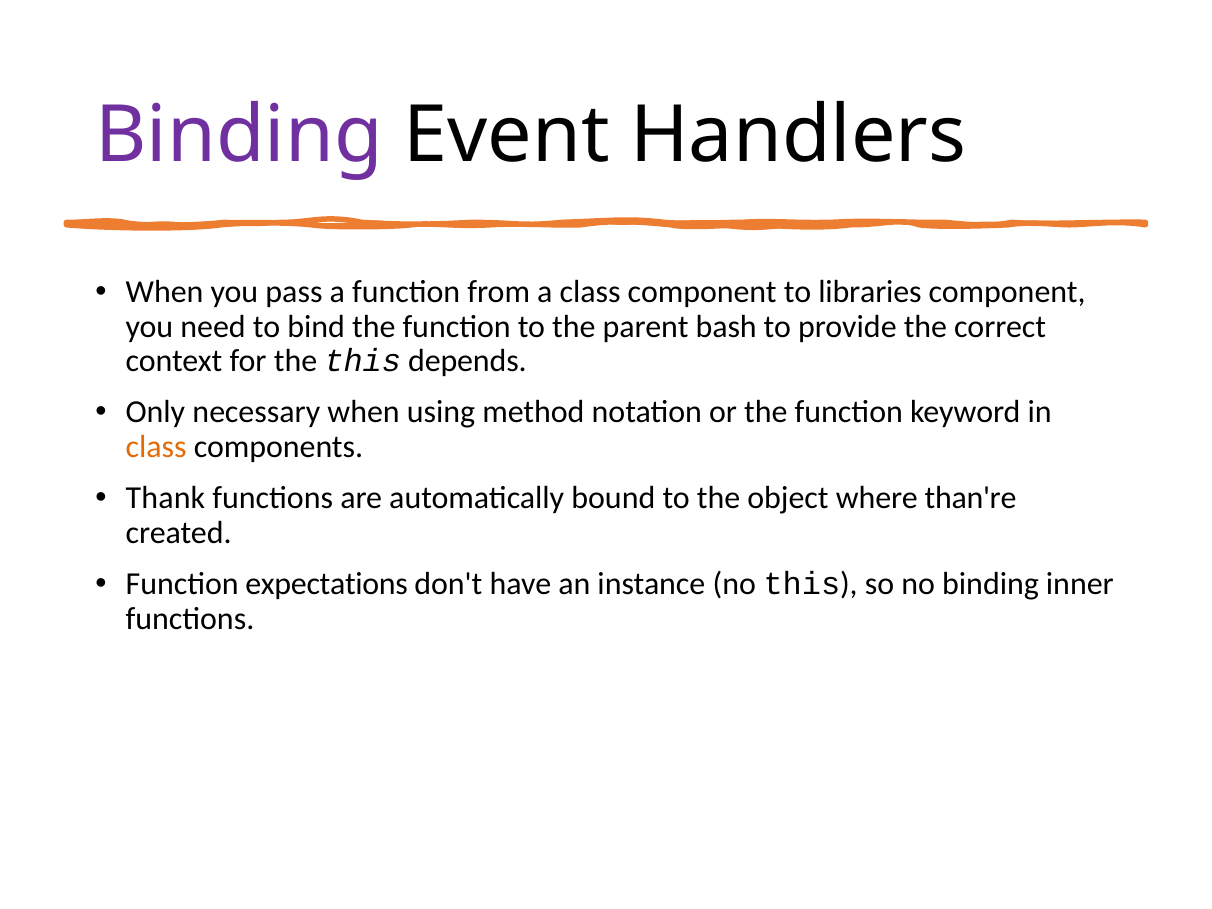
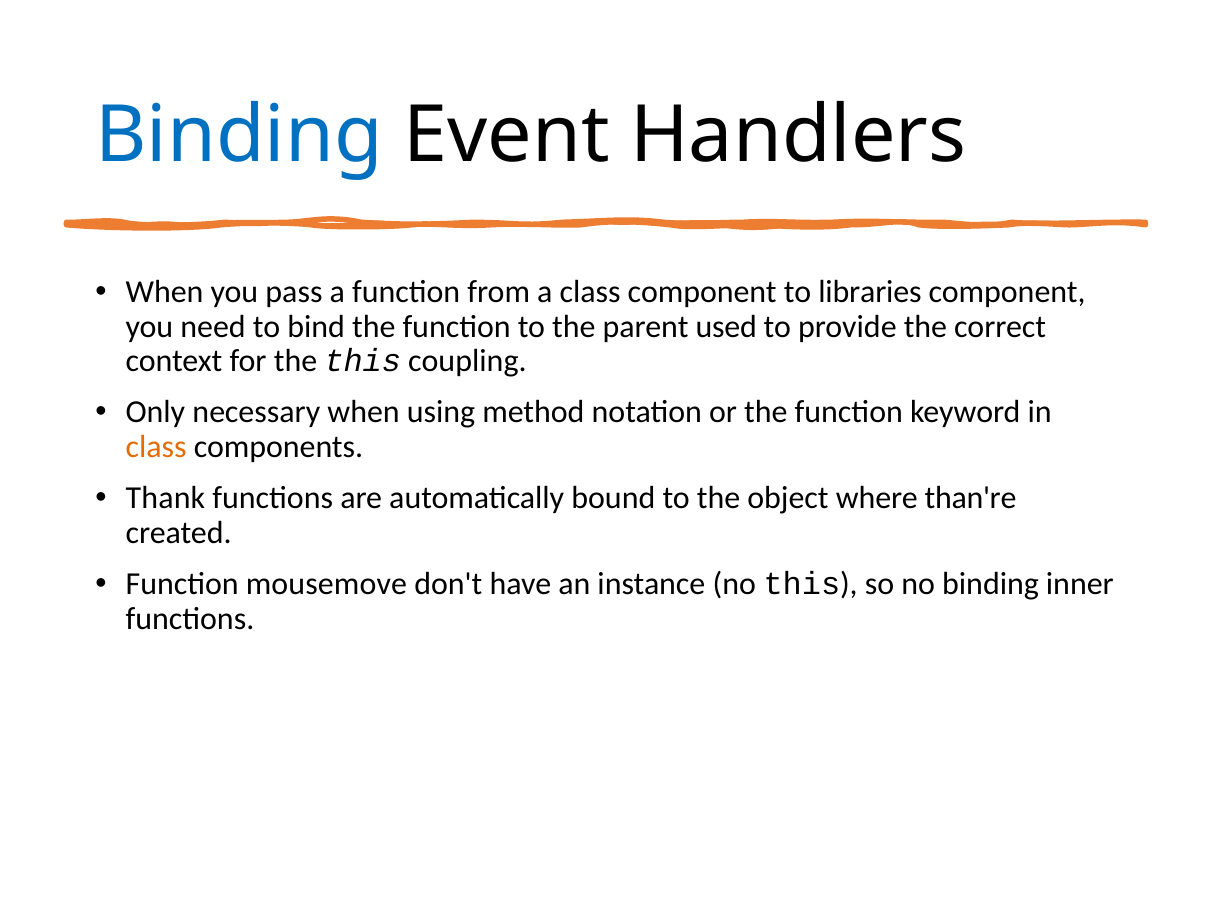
Binding colour: purple -> blue (239, 136)
bash: bash -> used (726, 327)
depends: depends -> coupling (467, 361)
expectations: expectations -> mousemove (326, 584)
